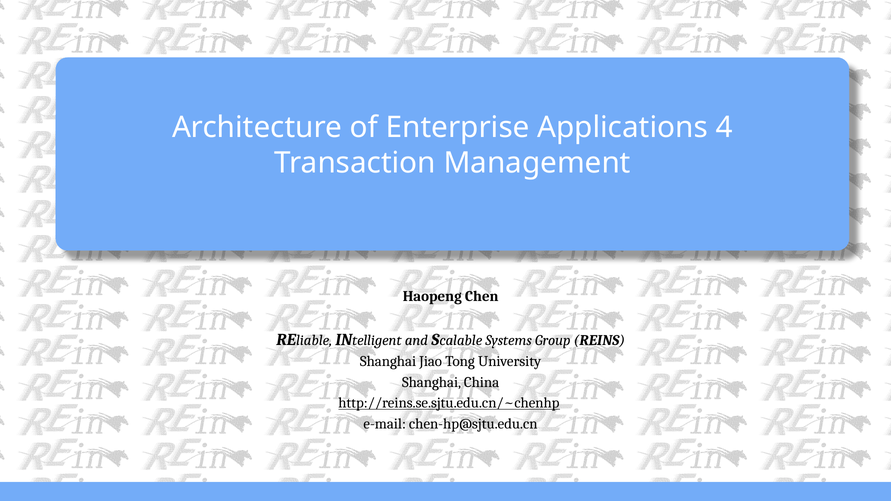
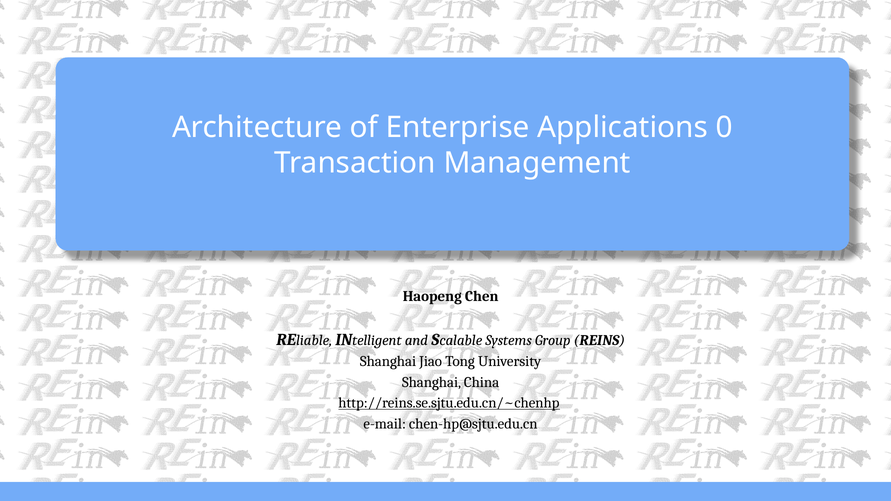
4: 4 -> 0 (724, 127)
